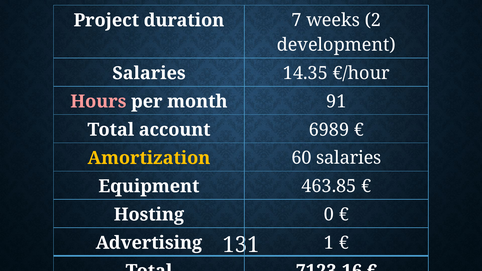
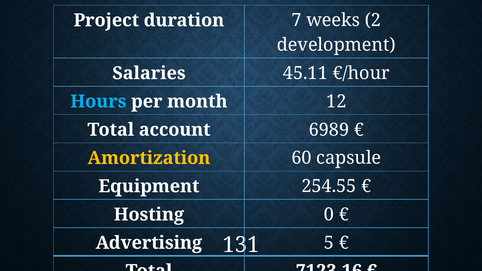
14.35: 14.35 -> 45.11 (305, 73)
Hours colour: pink -> light blue (98, 102)
91: 91 -> 12 (336, 102)
60 salaries: salaries -> capsule (349, 158)
463.85: 463.85 -> 254.55 (329, 186)
1: 1 -> 5 (329, 243)
